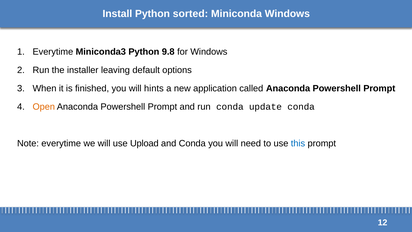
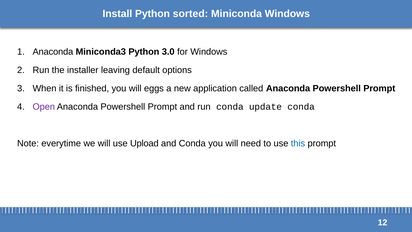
Everytime: Everytime -> Anaconda (53, 52)
9.8: 9.8 -> 3.0 (168, 52)
hints: hints -> eggs (154, 88)
Open colour: orange -> purple (44, 107)
